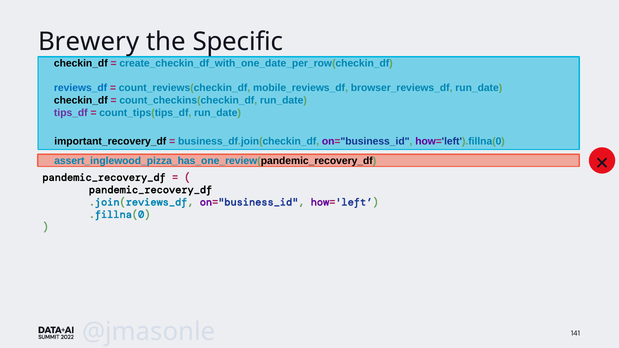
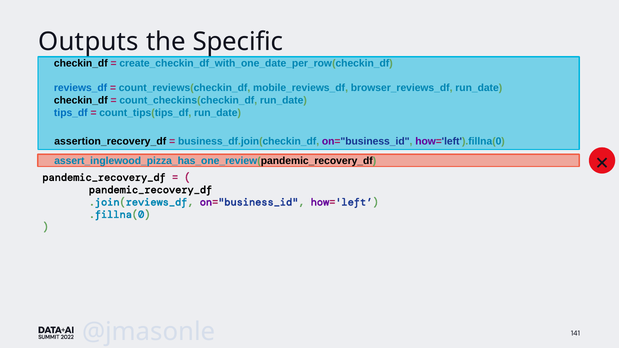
Brewery: Brewery -> Outputs (89, 42)
tips_df colour: purple -> blue (71, 113)
important_recovery_df: important_recovery_df -> assertion_recovery_df (110, 142)
